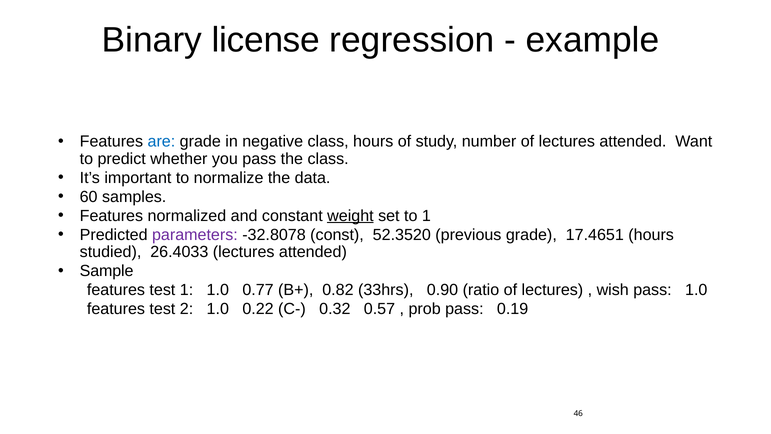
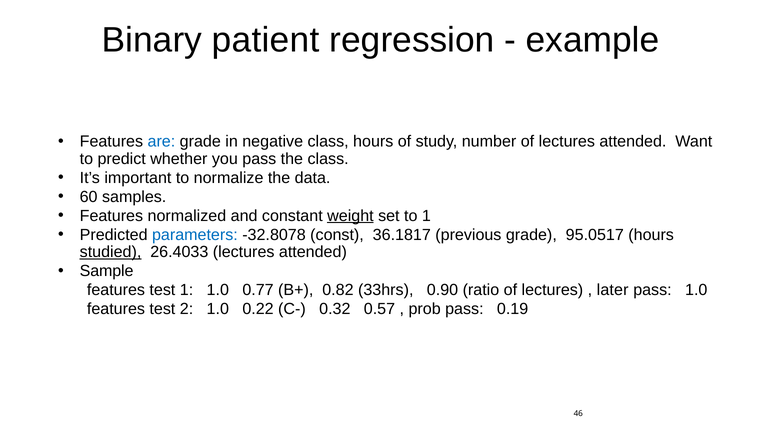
license: license -> patient (266, 40)
parameters colour: purple -> blue (195, 235)
52.3520: 52.3520 -> 36.1817 (402, 235)
17.4651: 17.4651 -> 95.0517 (595, 235)
studied underline: none -> present (111, 252)
wish: wish -> later (613, 290)
